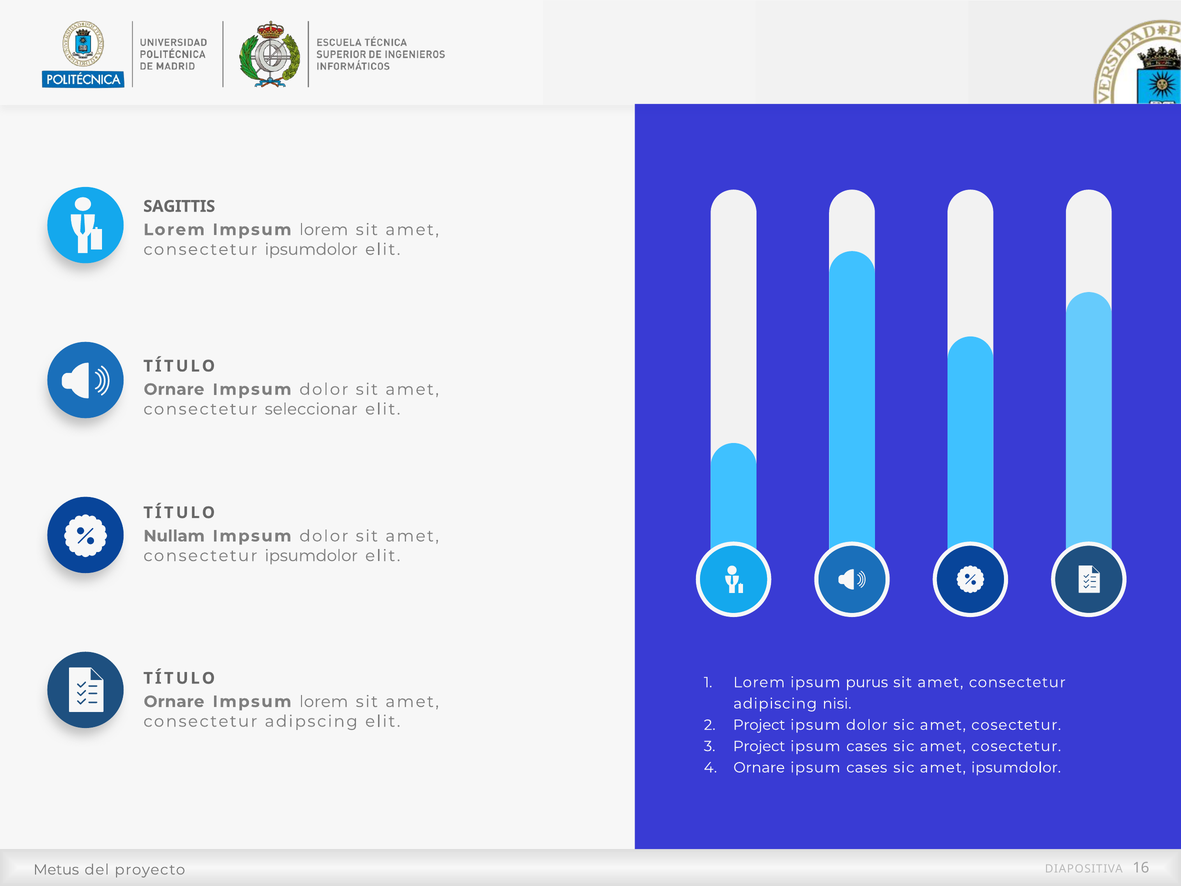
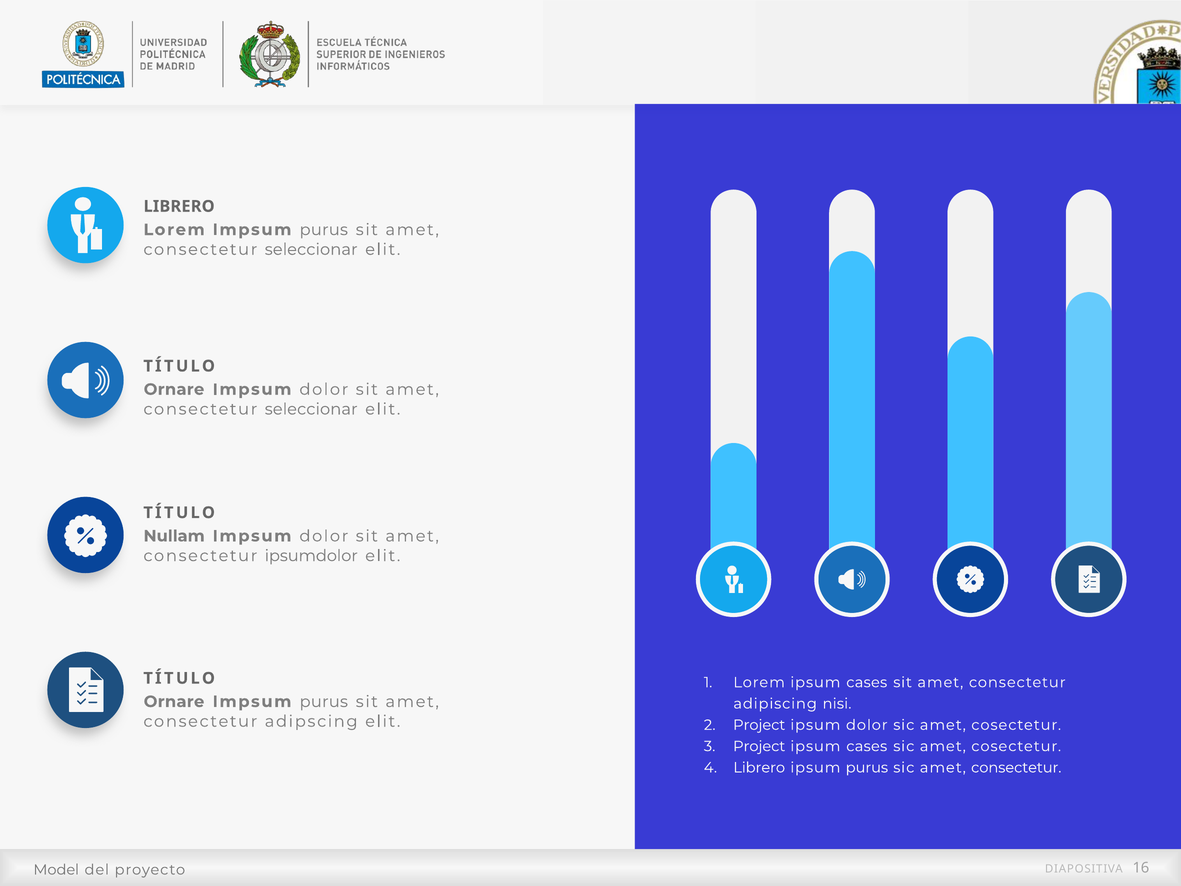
SAGITTIS: SAGITTIS -> LIBRERO (179, 206)
Lorem Impsum lorem: lorem -> purus (324, 230)
ipsumdolor: ipsumdolor -> seleccionar (311, 249)
Lorem ipsum purus: purus -> cases (867, 682)
lorem: lorem -> purus (324, 701)
Ornare: Ornare -> Librero (759, 767)
cases: cases -> purus (867, 767)
sic amet ipsumdolor: ipsumdolor -> consectetur (1016, 767)
Metus: Metus -> Model (56, 869)
